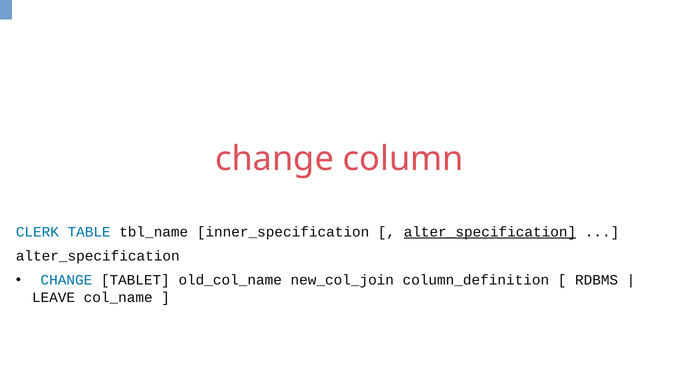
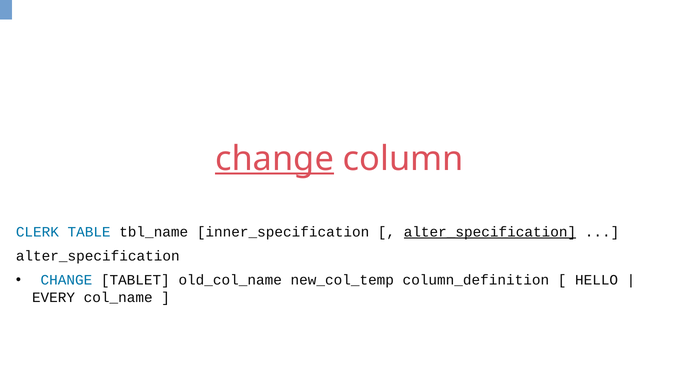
change underline: none -> present (275, 159)
new_col_join: new_col_join -> new_col_temp (342, 280)
RDBMS: RDBMS -> HELLO (597, 280)
LEAVE: LEAVE -> EVERY (54, 297)
